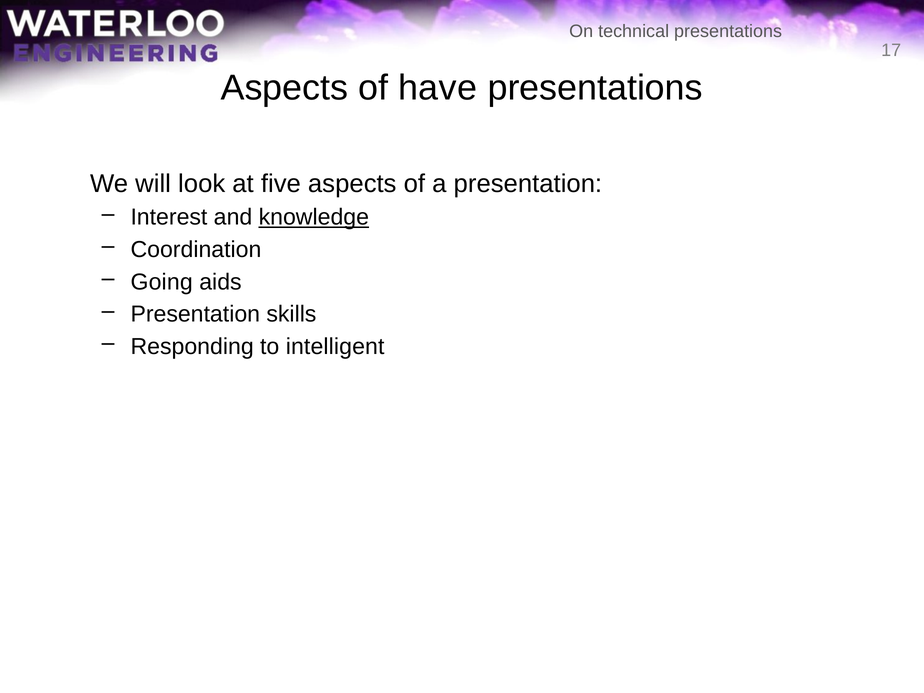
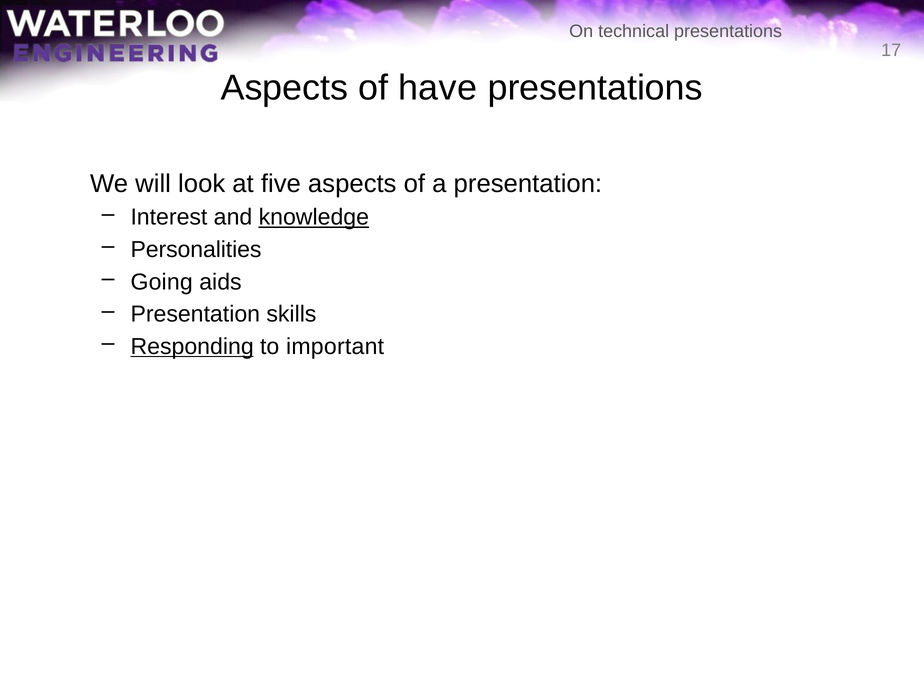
Coordination: Coordination -> Personalities (196, 250)
Responding underline: none -> present (192, 347)
intelligent: intelligent -> important (335, 347)
